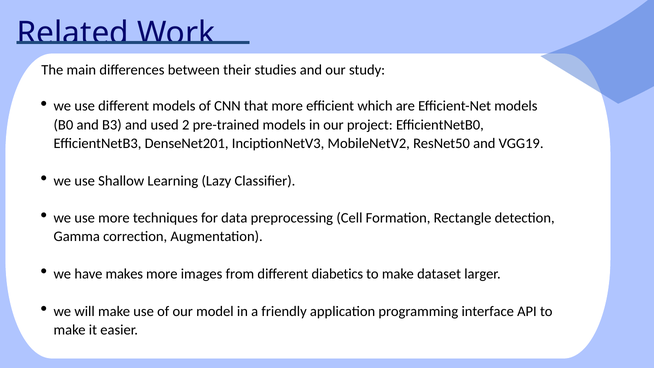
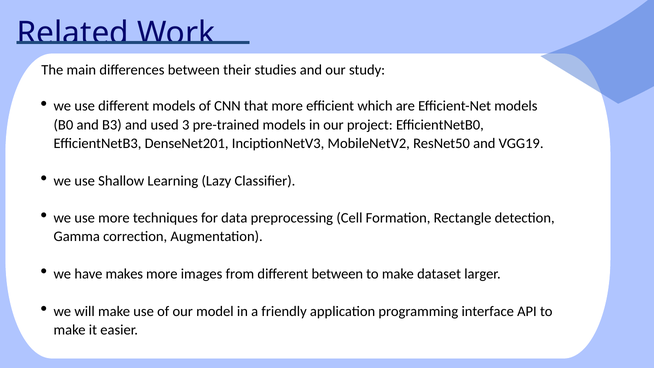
2: 2 -> 3 (186, 125)
different diabetics: diabetics -> between (337, 274)
